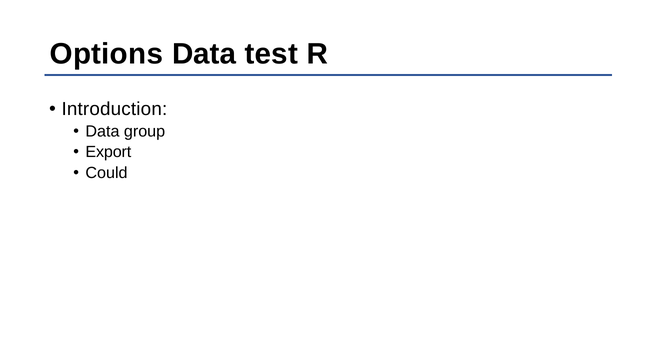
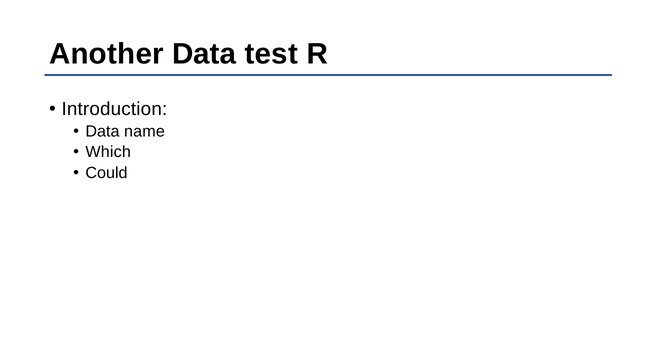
Options: Options -> Another (106, 54)
group: group -> name (144, 131)
Export: Export -> Which (108, 152)
